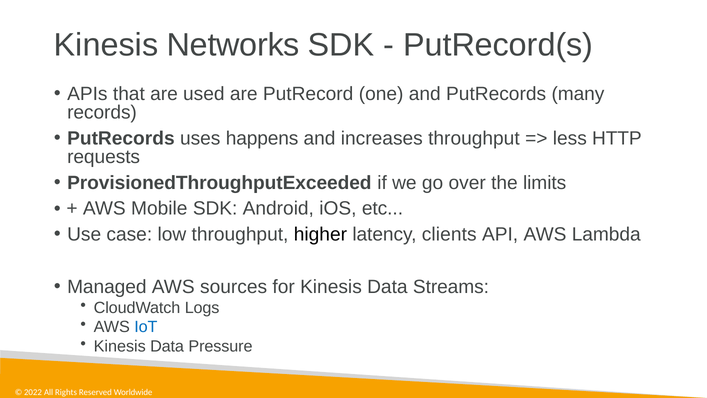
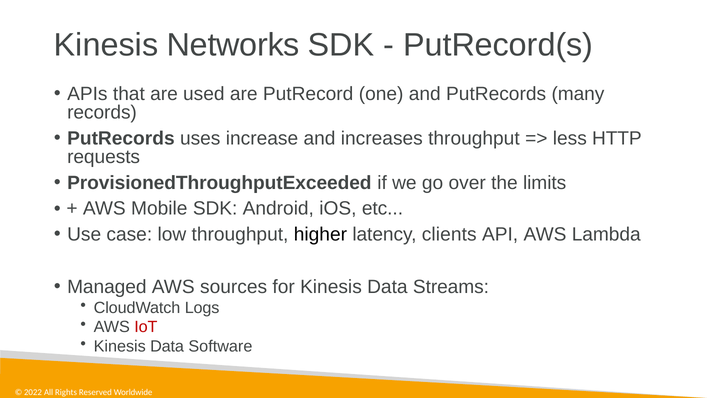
happens: happens -> increase (262, 138)
IoT colour: blue -> red (146, 327)
Pressure: Pressure -> Software (220, 346)
